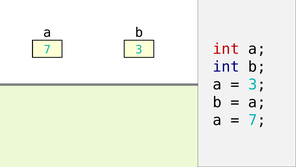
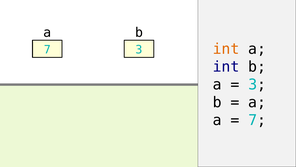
int colour: red -> orange (226, 49)
